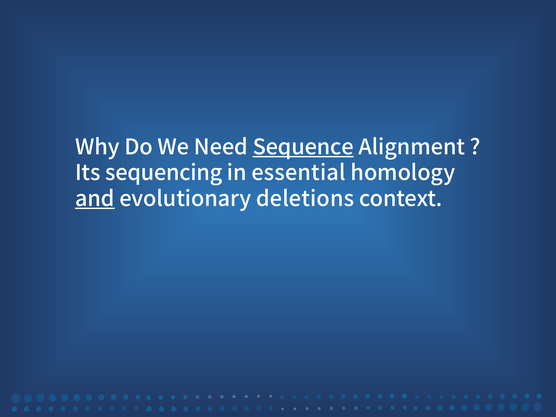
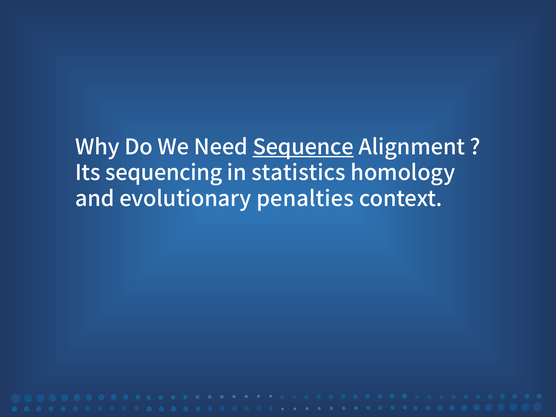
essential: essential -> statistics (299, 173)
and underline: present -> none (95, 199)
deletions: deletions -> penalties (305, 199)
